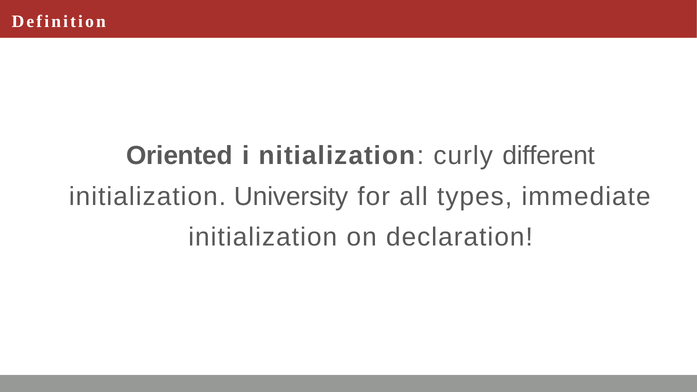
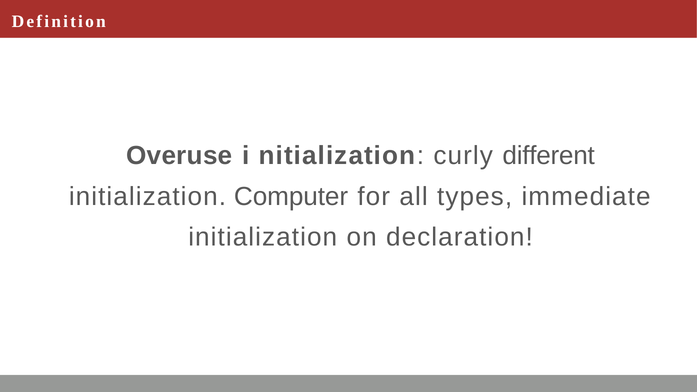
Oriented: Oriented -> Overuse (179, 156)
University: University -> Computer (291, 196)
